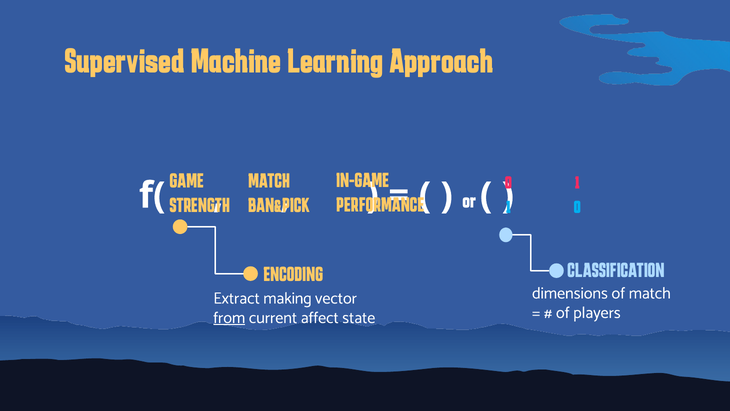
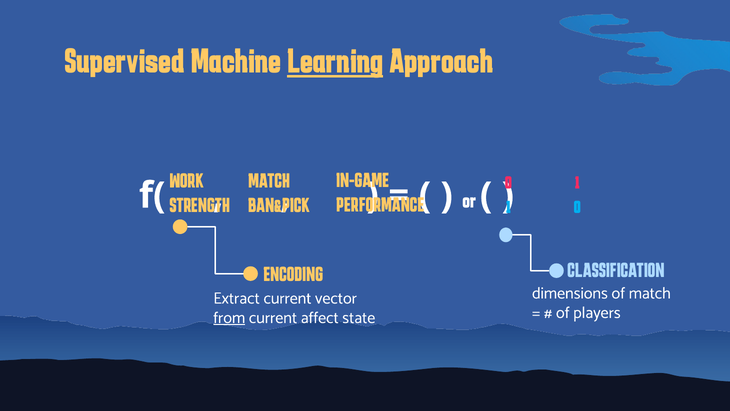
Learning underline: none -> present (335, 61)
GAME: GAME -> WORK (187, 181)
Extract making: making -> current (287, 298)
